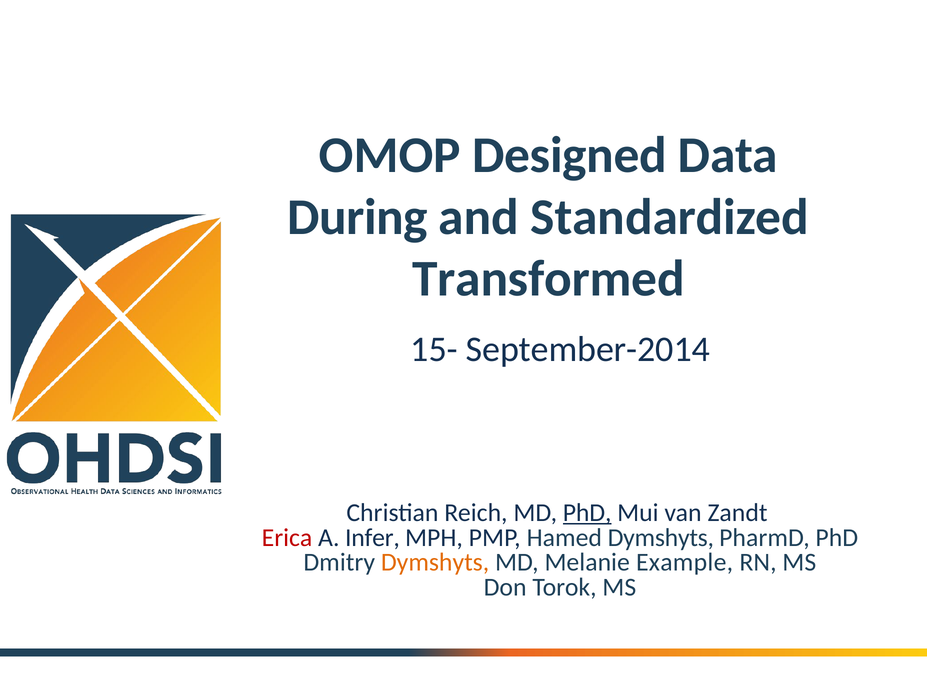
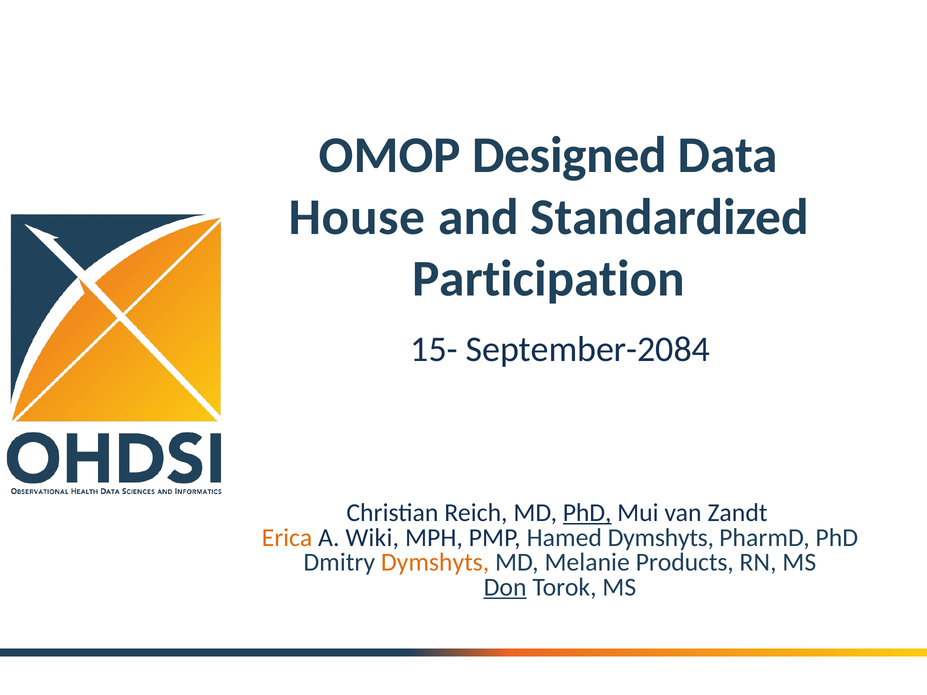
During: During -> House (357, 217)
Transformed: Transformed -> Participation (548, 279)
September-2014: September-2014 -> September-2084 (588, 350)
Erica colour: red -> orange (287, 538)
Infer: Infer -> Wiki (372, 538)
Example: Example -> Products (685, 563)
Don underline: none -> present (505, 587)
